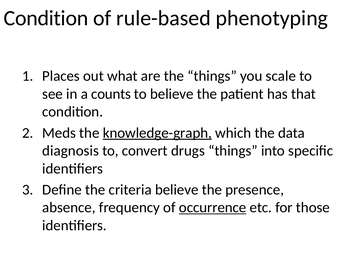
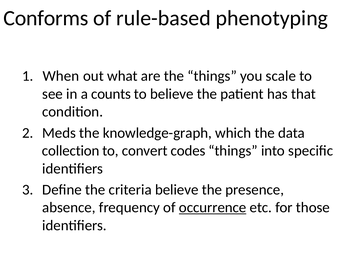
Condition: Condition -> Conforms (46, 18)
Places: Places -> When (61, 76)
knowledge-graph underline: present -> none (157, 133)
diagnosis: diagnosis -> collection (71, 151)
drugs: drugs -> codes (188, 151)
